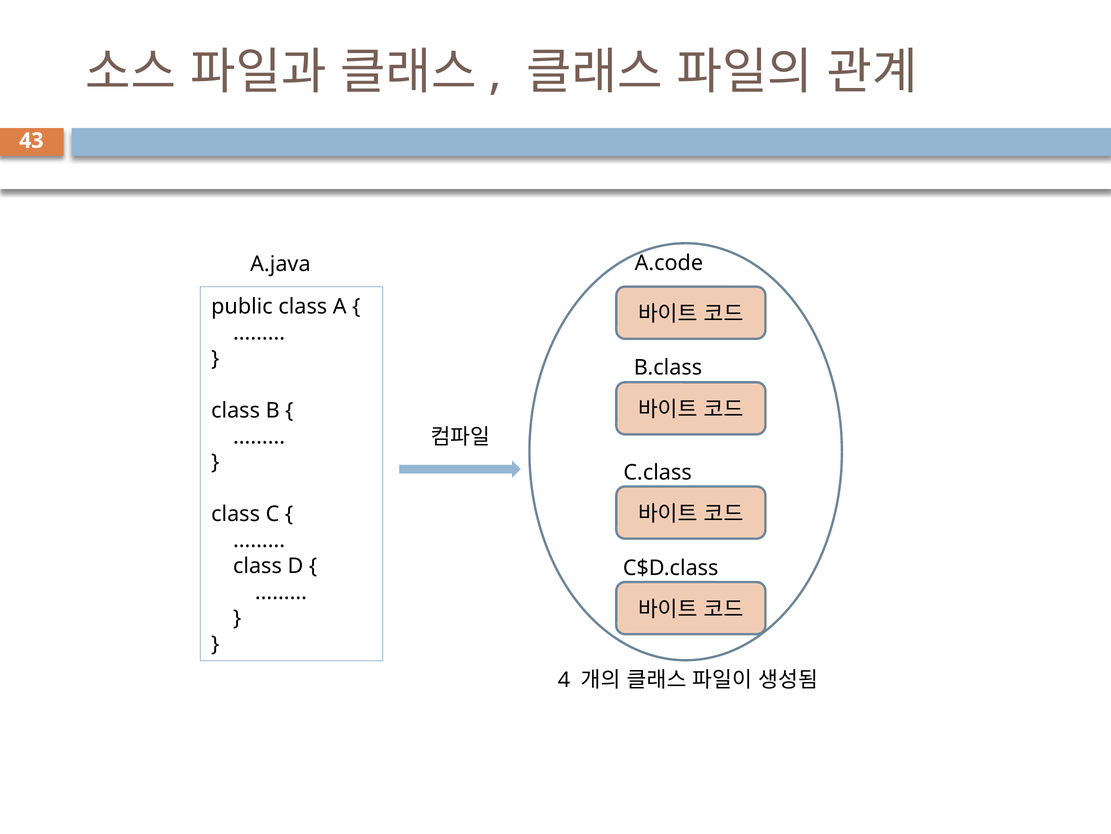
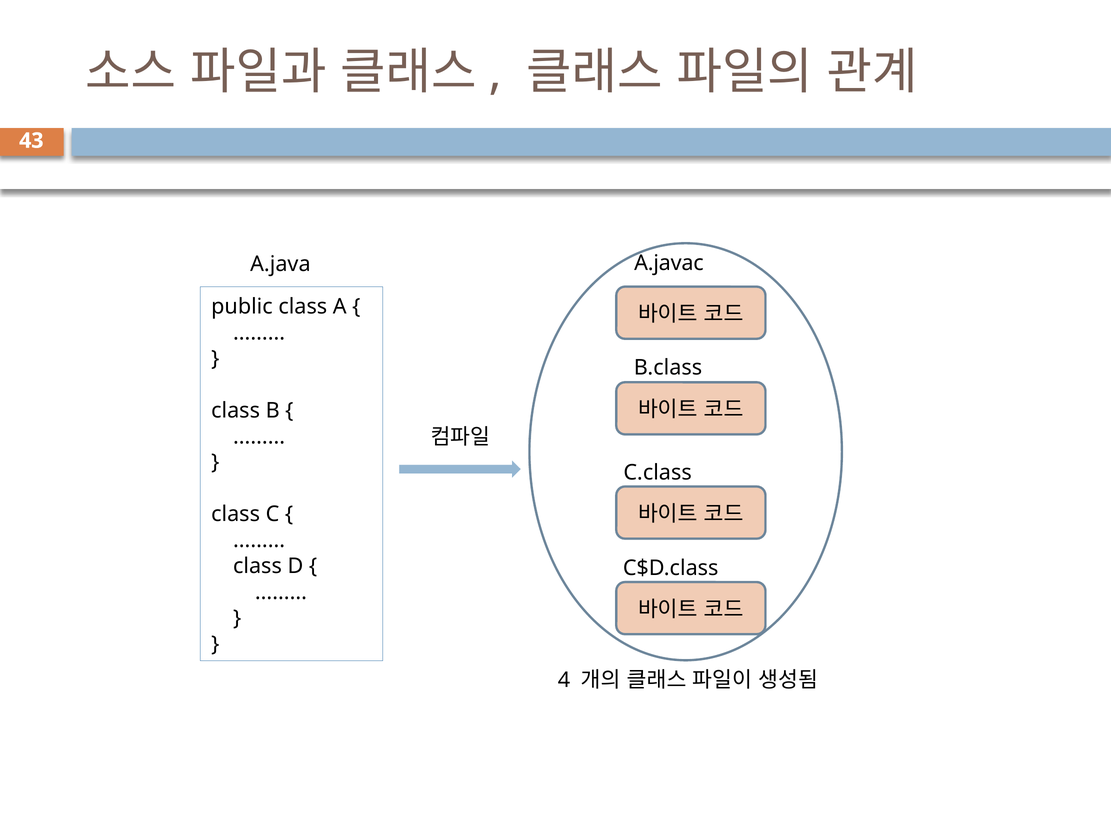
A.code: A.code -> A.javac (669, 263)
